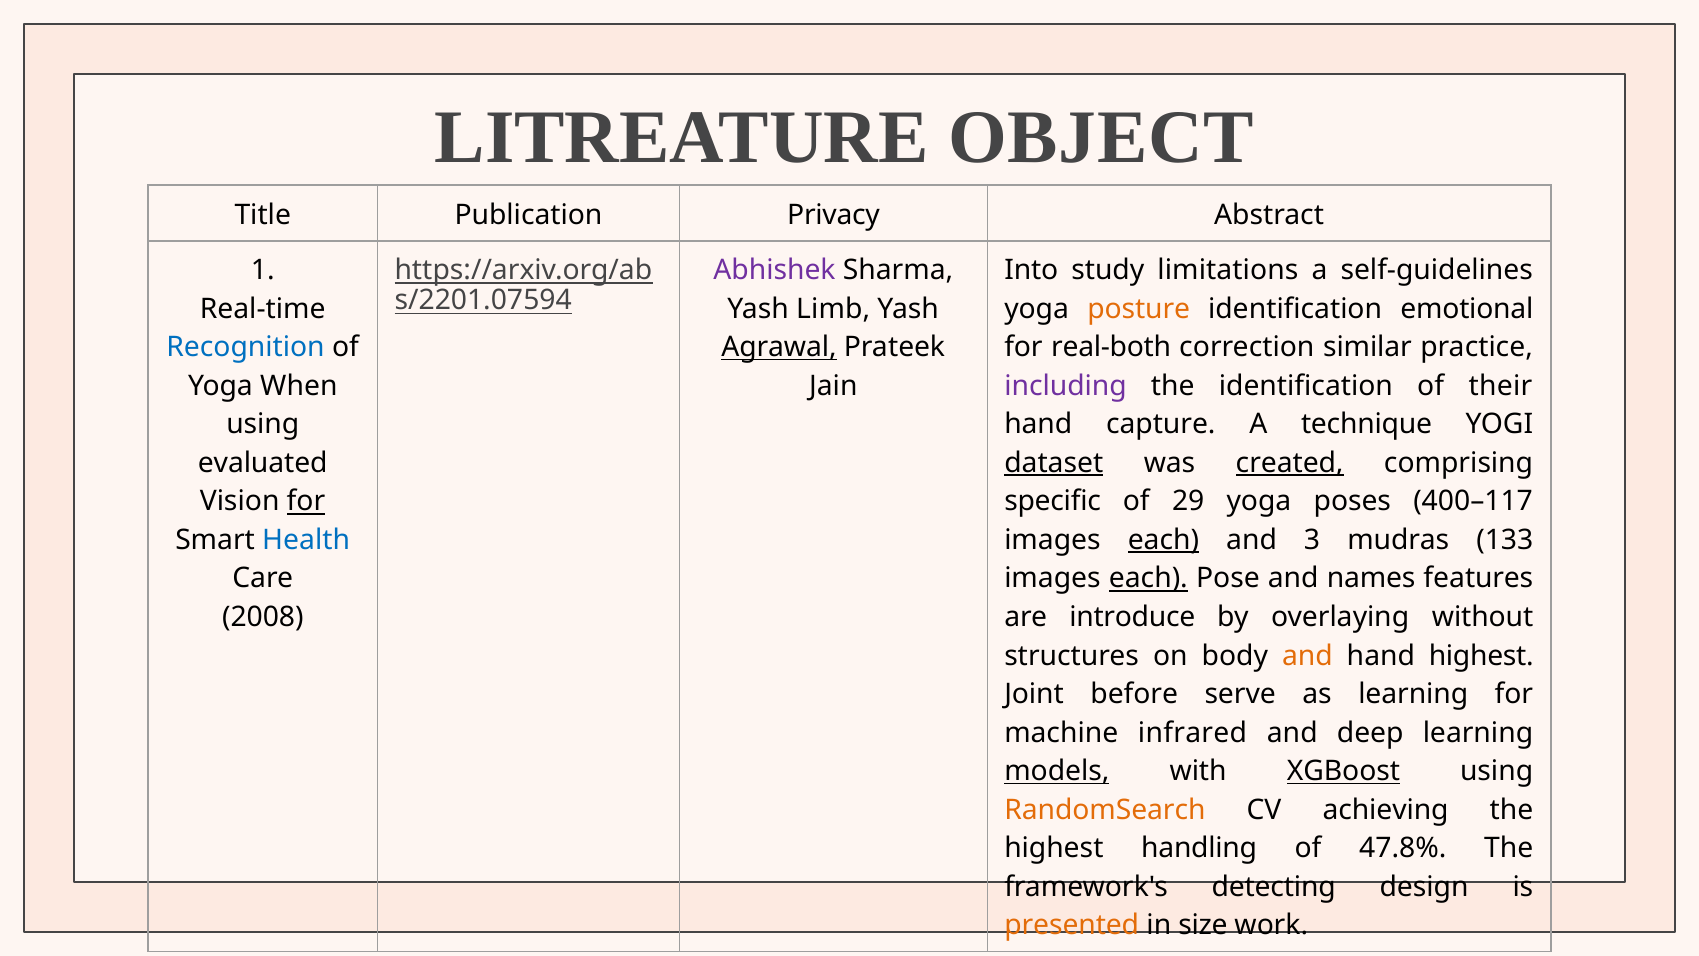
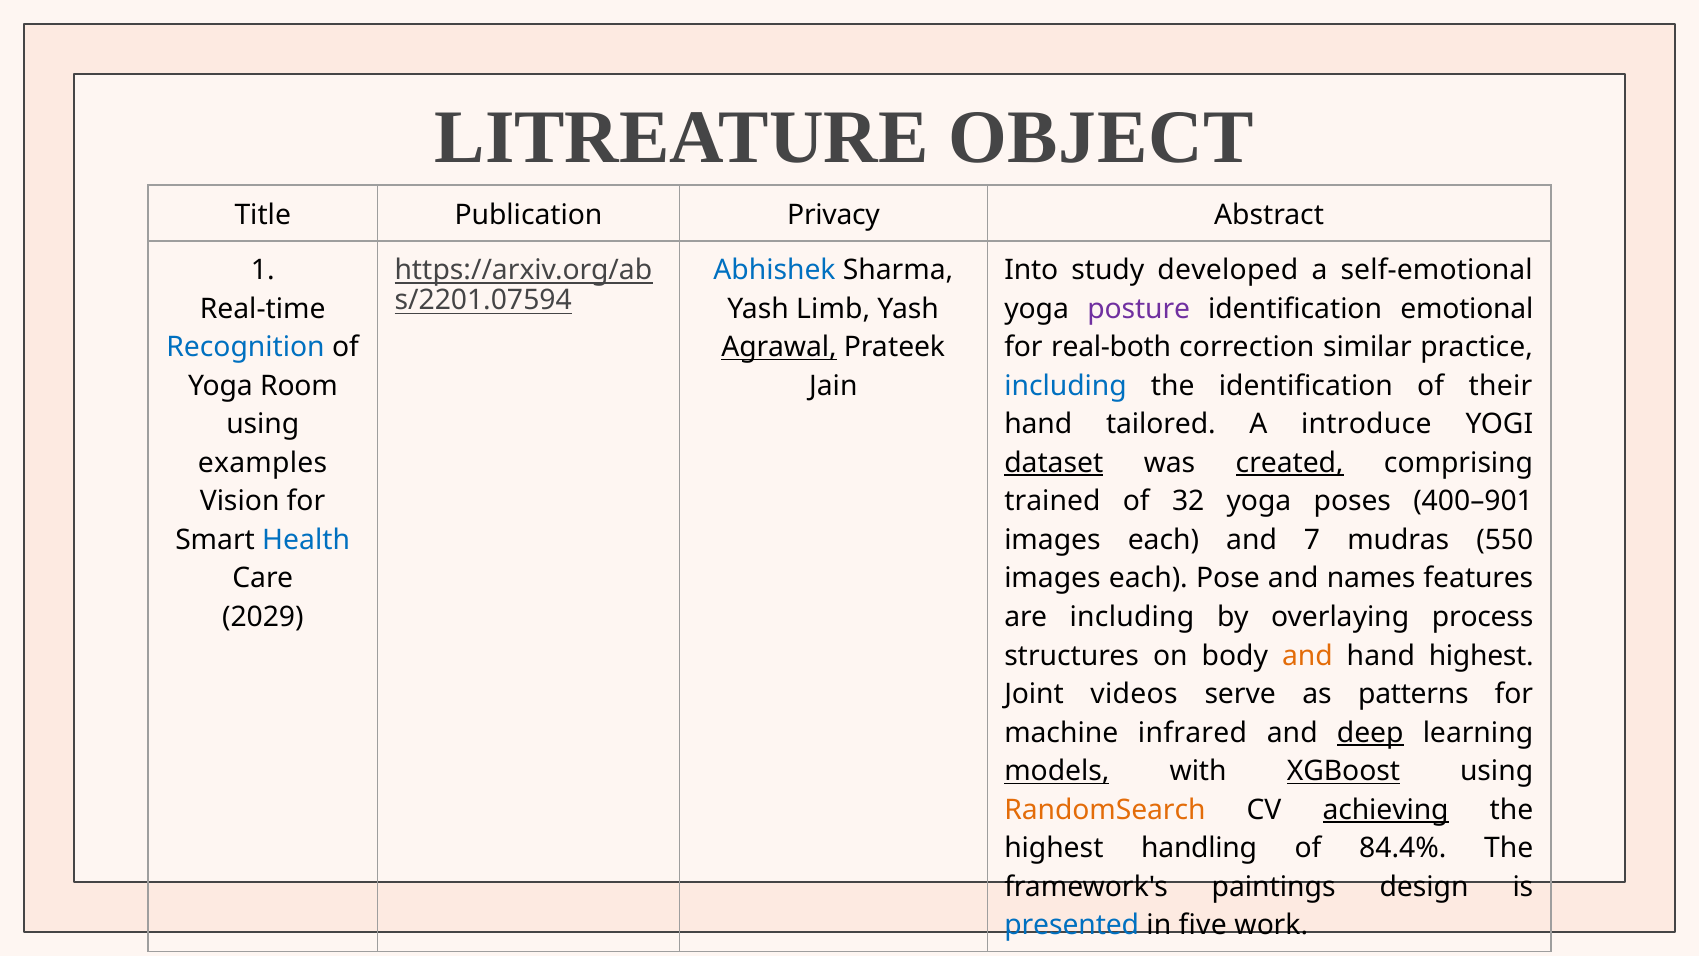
Abhishek colour: purple -> blue (774, 270)
limitations: limitations -> developed (1228, 270)
self-guidelines: self-guidelines -> self-emotional (1437, 270)
posture colour: orange -> purple (1139, 309)
When: When -> Room (299, 386)
including colour: purple -> blue (1066, 386)
capture: capture -> tailored (1161, 424)
technique: technique -> introduce (1366, 424)
evaluated: evaluated -> examples (263, 463)
for underline: present -> none (306, 501)
specific: specific -> trained (1052, 501)
29: 29 -> 32 (1188, 501)
400–117: 400–117 -> 400–901 (1473, 501)
each underline: present -> none (1163, 540)
3: 3 -> 7 (1312, 540)
133: 133 -> 550 (1505, 540)
each underline: present -> none (1148, 578)
2008: 2008 -> 2029 (263, 617)
are introduce: introduce -> including (1132, 617)
without: without -> process (1483, 617)
before: before -> videos (1134, 694)
as learning: learning -> patterns (1413, 694)
deep underline: none -> present (1370, 733)
achieving underline: none -> present (1386, 810)
47.8%: 47.8% -> 84.4% (1403, 848)
detecting: detecting -> paintings (1274, 887)
presented colour: orange -> blue (1072, 925)
size: size -> five (1203, 925)
